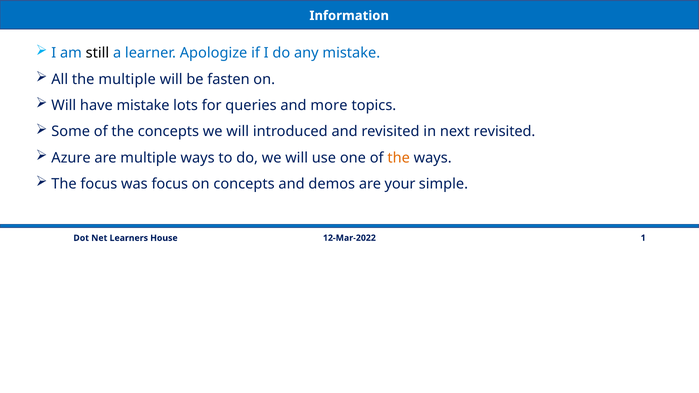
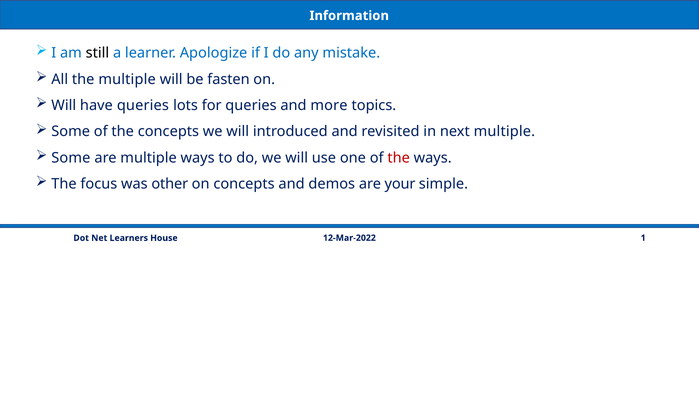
have mistake: mistake -> queries (143, 105)
next revisited: revisited -> multiple (504, 132)
Azure: Azure -> Some (71, 158)
the colour: orange -> red (399, 158)
was focus: focus -> other (170, 184)
